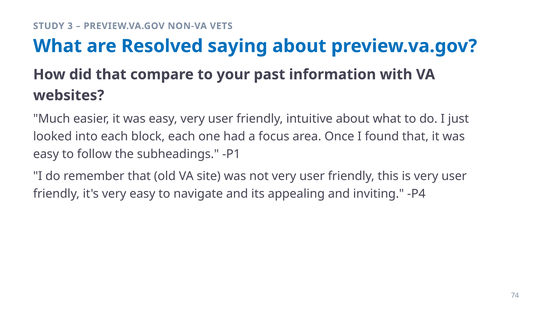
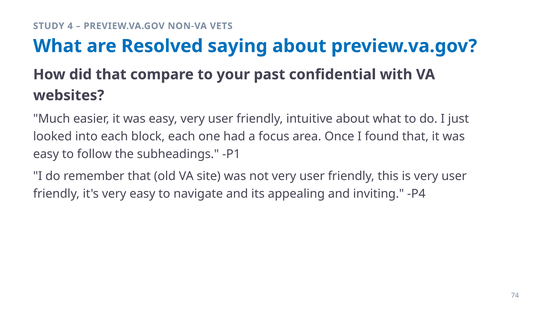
3: 3 -> 4 (70, 26)
information: information -> confidential (332, 75)
